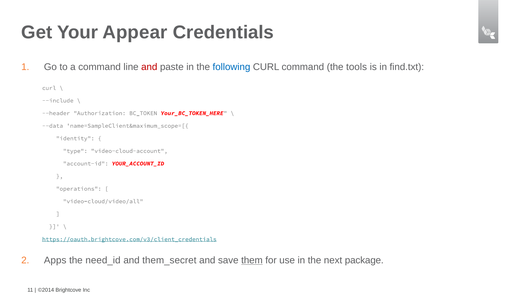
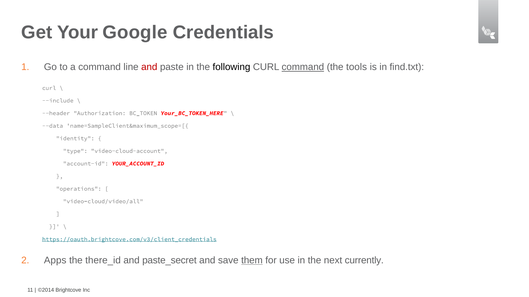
Appear: Appear -> Google (135, 33)
following colour: blue -> black (231, 67)
command underline: none -> present (303, 67)
need_id: need_id -> there_id (103, 261)
them_secret: them_secret -> paste_secret (169, 261)
package: package -> currently (364, 261)
